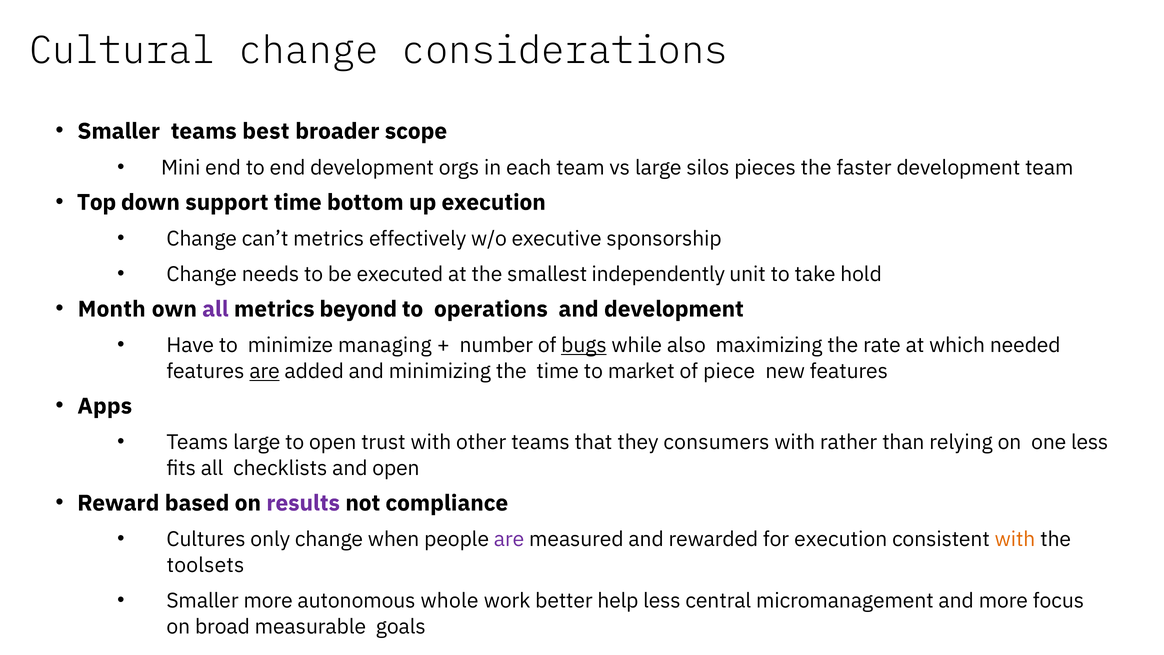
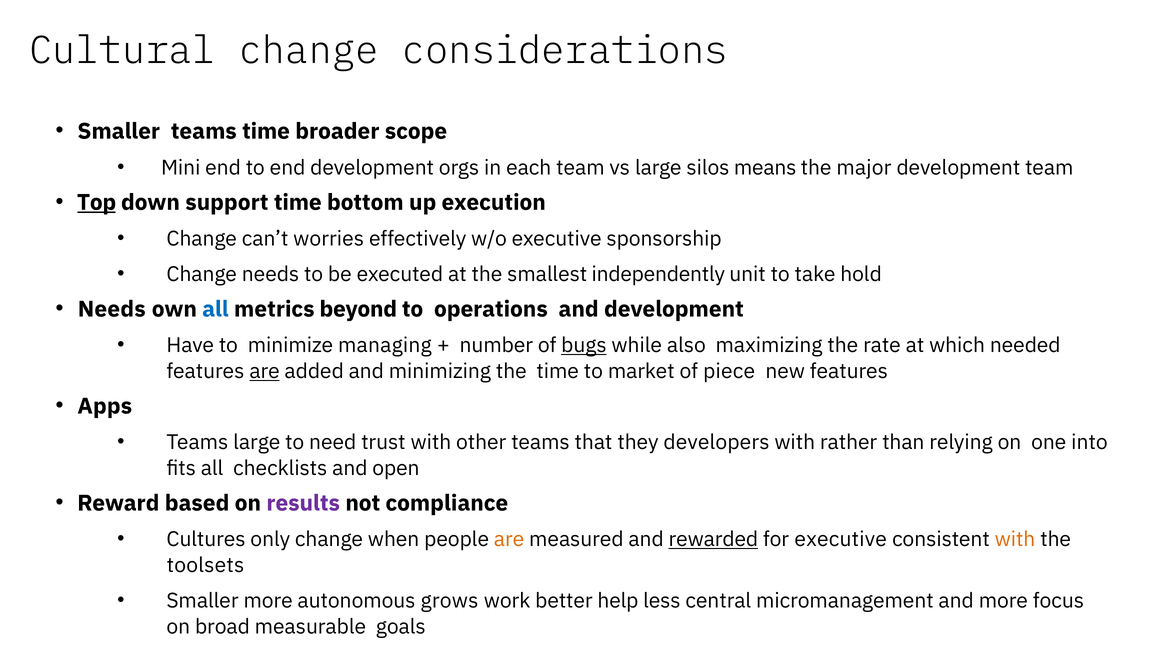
teams best: best -> time (266, 131)
pieces: pieces -> means (765, 168)
faster: faster -> major (864, 168)
Top underline: none -> present (97, 202)
can’t metrics: metrics -> worries (329, 239)
Month: Month -> Needs (112, 309)
all colour: purple -> blue (215, 309)
to open: open -> need (333, 442)
consumers: consumers -> developers (716, 442)
one less: less -> into (1089, 442)
are colour: purple -> orange (509, 539)
rewarded underline: none -> present (713, 539)
for execution: execution -> executive (841, 539)
whole: whole -> grows (449, 601)
